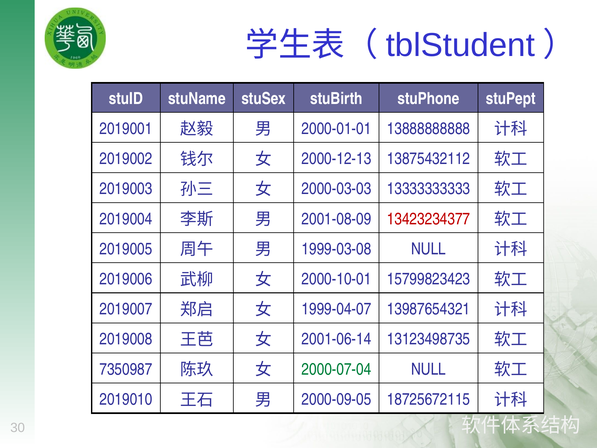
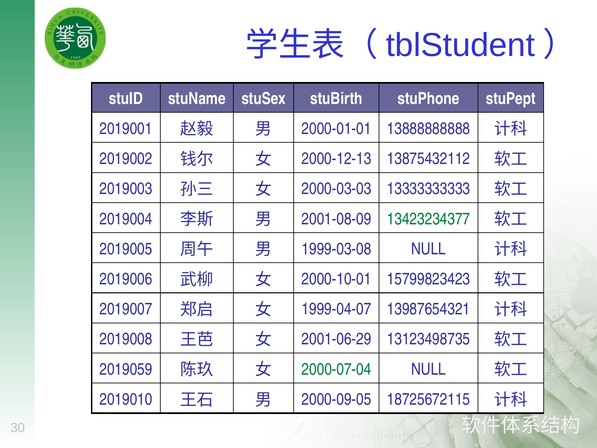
13423234377 colour: red -> green (429, 219)
2001-06-14: 2001-06-14 -> 2001-06-29 (336, 339)
7350987: 7350987 -> 2019059 (126, 369)
